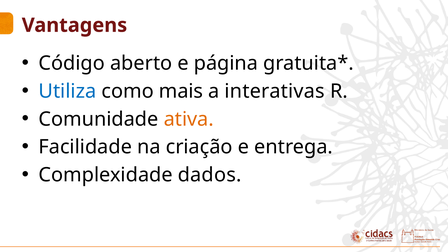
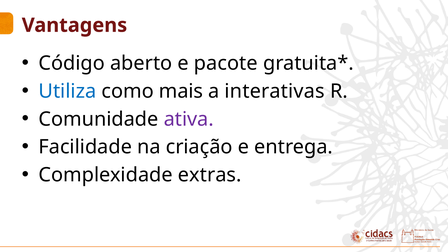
página: página -> pacote (226, 63)
ativa colour: orange -> purple (189, 119)
dados: dados -> extras (210, 175)
